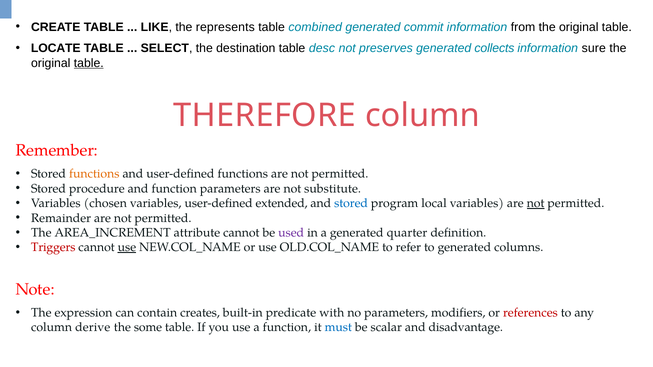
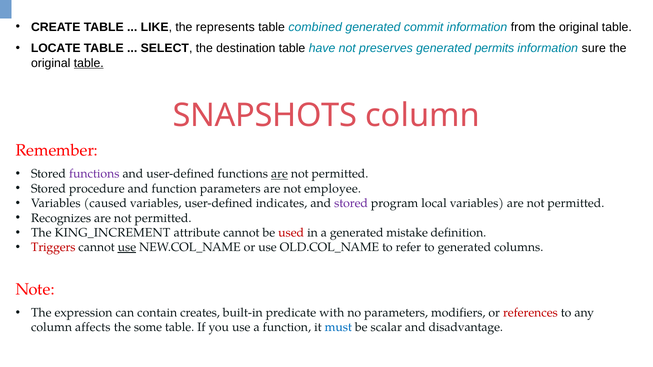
desc: desc -> have (322, 48)
collects: collects -> permits (494, 48)
THEREFORE: THEREFORE -> SNAPSHOTS (265, 115)
functions colour: orange -> purple (94, 174)
are underline: none -> present (279, 174)
substitute: substitute -> employee (333, 189)
chosen: chosen -> caused (105, 203)
extended: extended -> indicates (282, 203)
stored colour: blue -> purple (351, 203)
not underline: present -> none (536, 203)
Remainder: Remainder -> Recognizes (61, 218)
AREA_INCREMENT: AREA_INCREMENT -> KING_INCREMENT (113, 233)
used colour: purple -> red (291, 233)
quarter: quarter -> mistake (407, 233)
derive: derive -> affects (93, 328)
